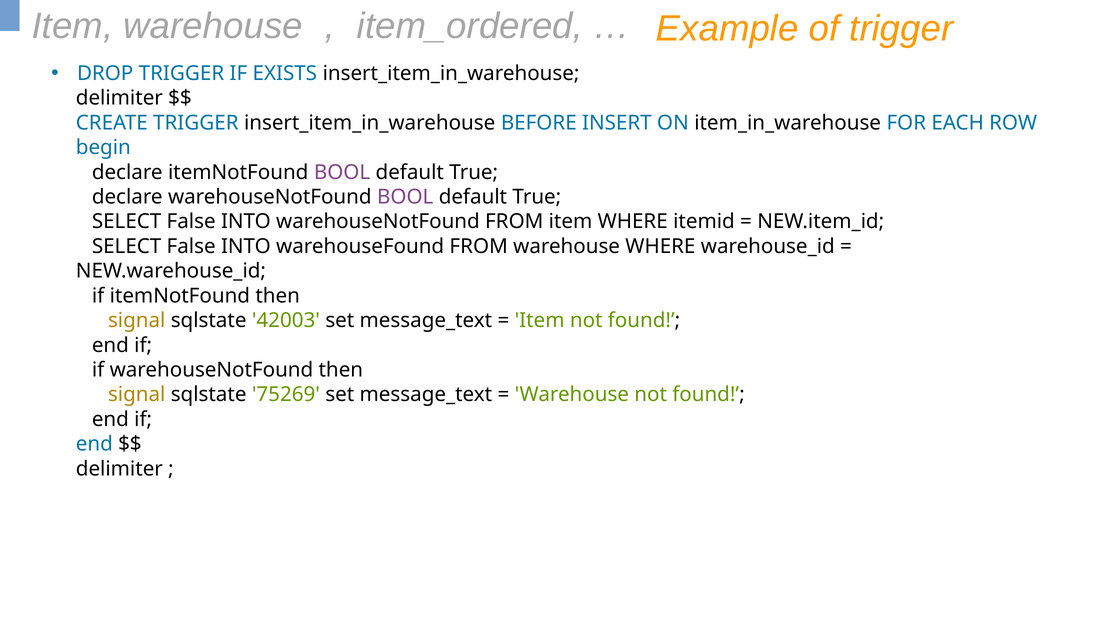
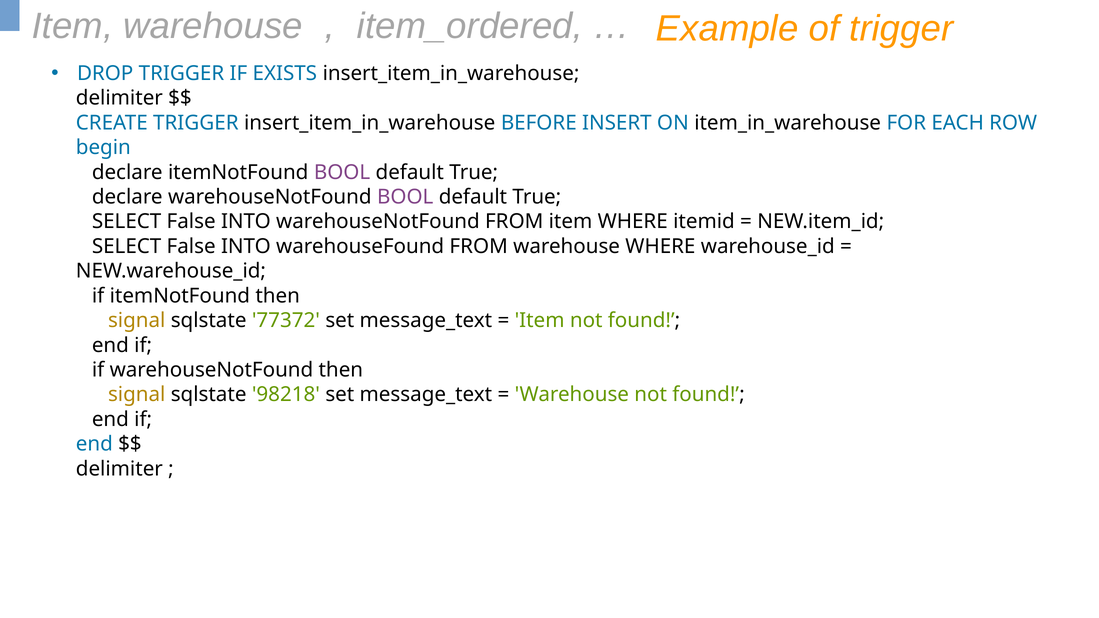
42003: 42003 -> 77372 (286, 321)
75269: 75269 -> 98218 (286, 395)
